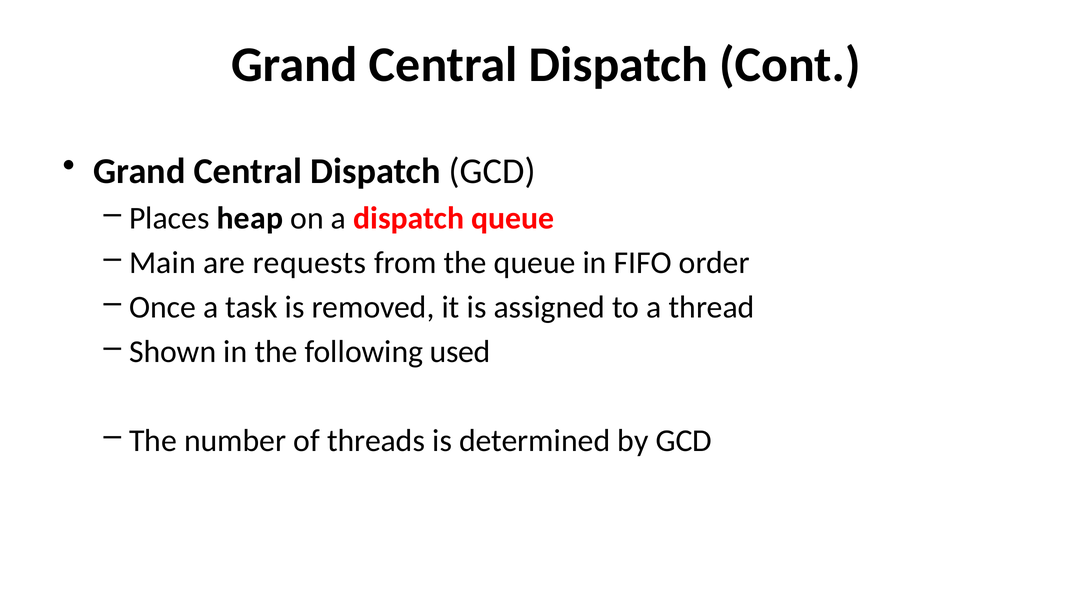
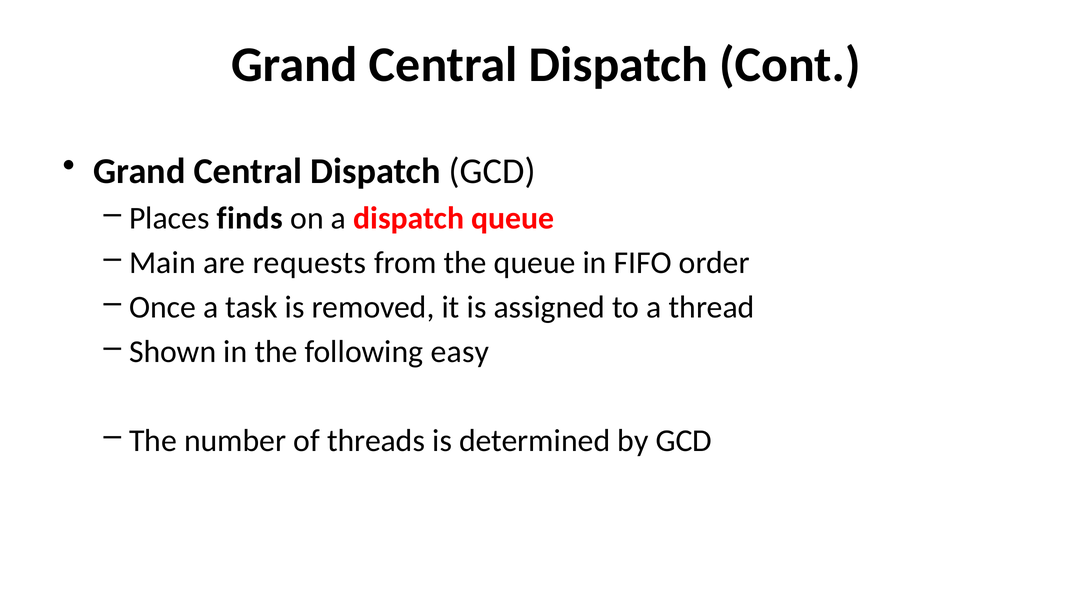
heap: heap -> finds (250, 218)
used: used -> easy (460, 352)
